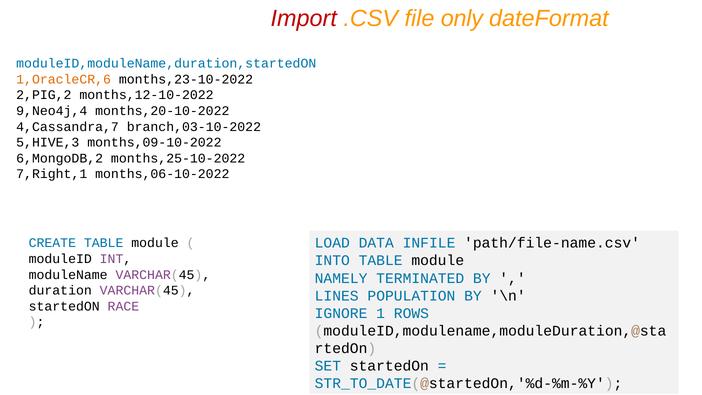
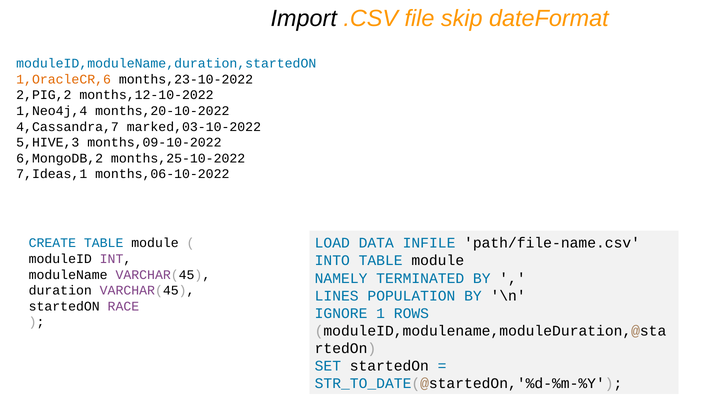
Import colour: red -> black (304, 18)
only: only -> skip (462, 18)
9,Neo4j,4: 9,Neo4j,4 -> 1,Neo4j,4 (52, 111)
branch,03-10-2022: branch,03-10-2022 -> marked,03-10-2022 (194, 127)
7,Right,1: 7,Right,1 -> 7,Ideas,1 (52, 174)
